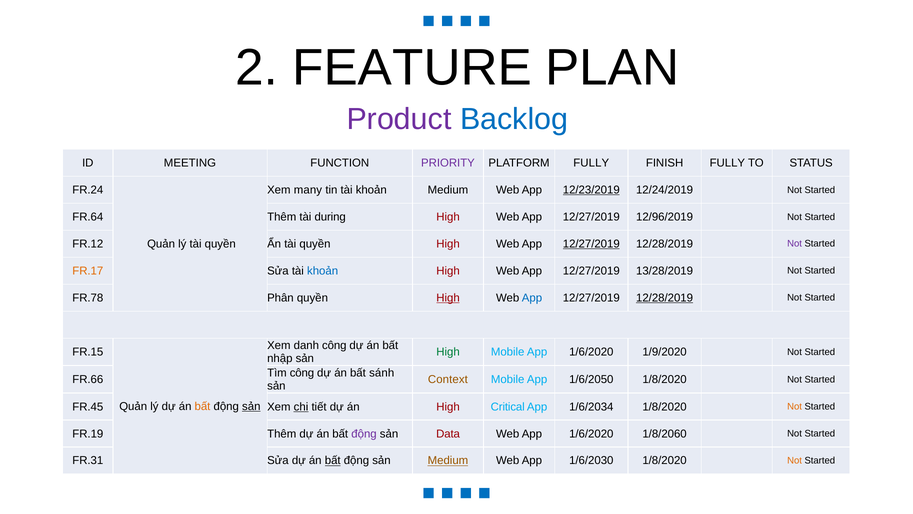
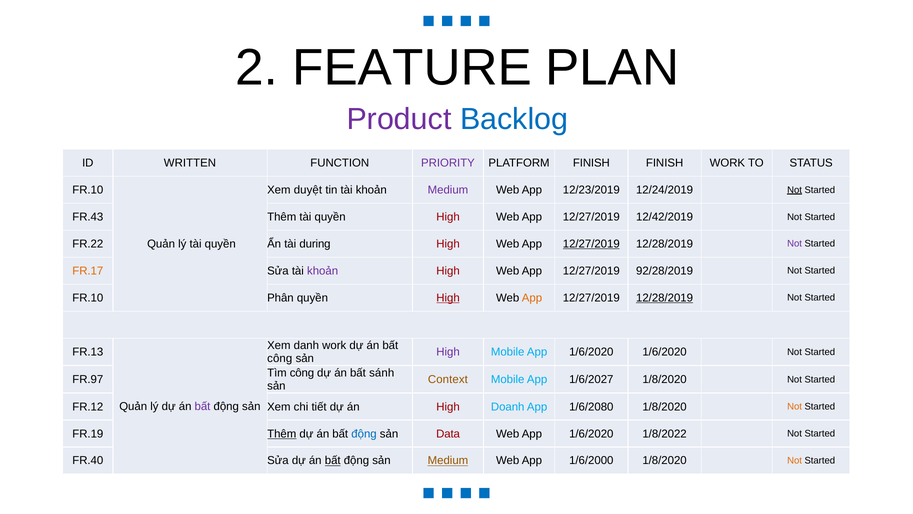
MEETING: MEETING -> WRITTEN (190, 163)
PLATFORM FULLY: FULLY -> FINISH (591, 163)
FINISH FULLY: FULLY -> WORK (727, 163)
FR.24: FR.24 -> FR.10 (88, 190)
many: many -> duyệt (308, 190)
Medium colour: black -> purple (448, 190)
12/23/2019 underline: present -> none (591, 190)
Not underline: none -> present (795, 190)
FR.64: FR.64 -> FR.43 (88, 217)
Thêm tài during: during -> quyền (330, 217)
12/96/2019: 12/96/2019 -> 12/42/2019 (665, 217)
FR.12: FR.12 -> FR.22 (88, 244)
Ẩn tài quyền: quyền -> during (315, 244)
khoản colour: blue -> purple (323, 271)
13/28/2019: 13/28/2019 -> 92/28/2019 (665, 271)
FR.78: FR.78 -> FR.10 (88, 298)
App colour: blue -> orange (532, 298)
danh công: công -> work (334, 345)
FR.15: FR.15 -> FR.13 (88, 352)
High colour: green -> purple (448, 352)
1/6/2020 1/9/2020: 1/9/2020 -> 1/6/2020 (665, 352)
nhập: nhập -> công (280, 358)
FR.66: FR.66 -> FR.97 (88, 379)
1/6/2050: 1/6/2050 -> 1/6/2027 (591, 379)
bất colour: orange -> purple (202, 406)
sản underline: present -> none (251, 406)
FR.45: FR.45 -> FR.12 (88, 406)
chi underline: present -> none (301, 406)
Critical: Critical -> Doanh (508, 406)
1/6/2034: 1/6/2034 -> 1/6/2080 (591, 406)
Thêm underline: none -> present (282, 433)
động colour: purple -> blue (364, 433)
1/8/2060: 1/8/2060 -> 1/8/2022 (665, 433)
FR.31: FR.31 -> FR.40 (88, 460)
1/6/2030: 1/6/2030 -> 1/6/2000 (591, 460)
